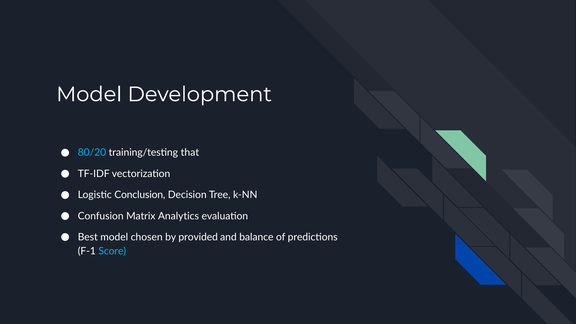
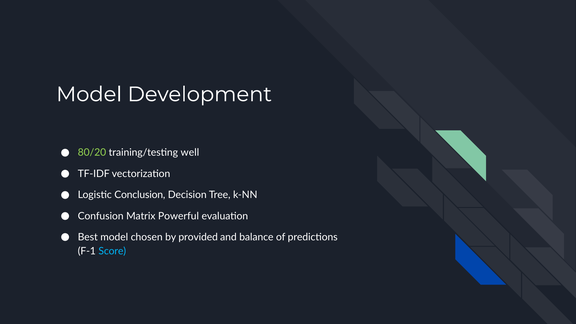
80/20 colour: light blue -> light green (92, 153)
that: that -> well (190, 153)
Analytics: Analytics -> Powerful (179, 216)
